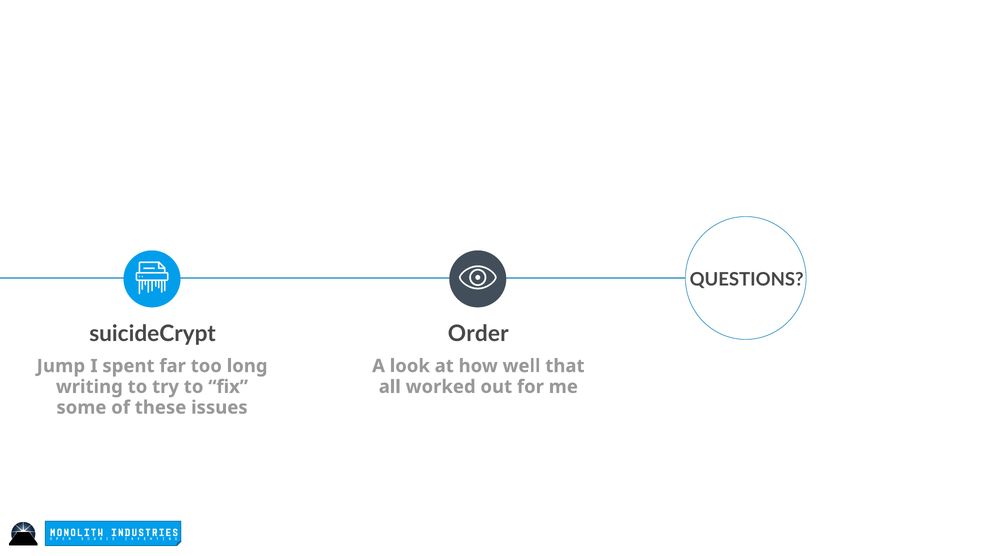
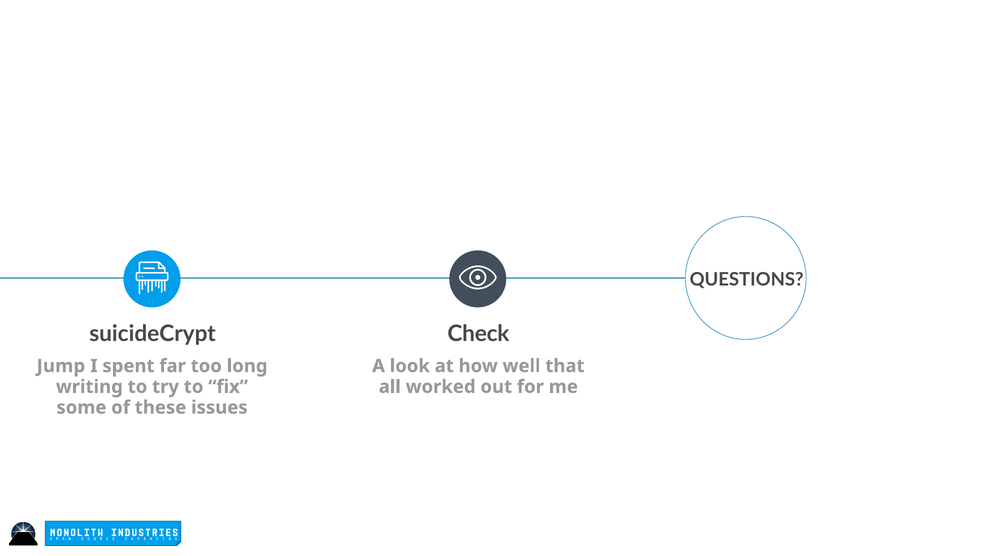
Order: Order -> Check (478, 334)
